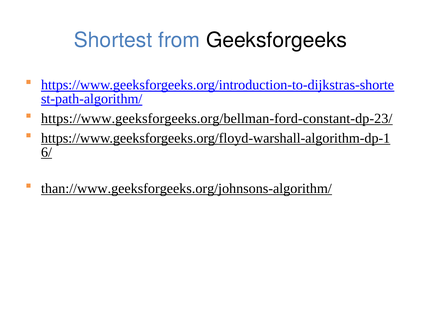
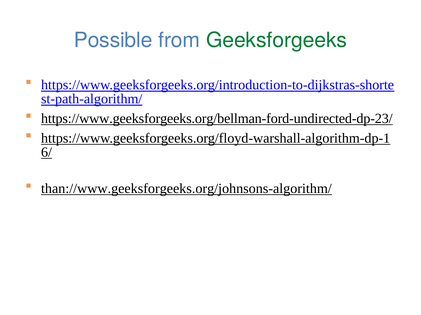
Shortest: Shortest -> Possible (113, 40)
Geeksforgeeks colour: black -> green (277, 40)
https://www.geeksforgeeks.org/bellman-ford-constant-dp-23/: https://www.geeksforgeeks.org/bellman-ford-constant-dp-23/ -> https://www.geeksforgeeks.org/bellman-ford-undirected-dp-23/ (217, 119)
